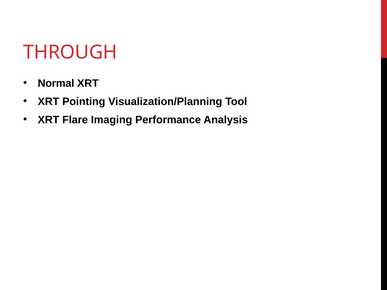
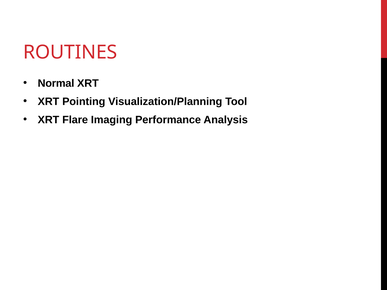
THROUGH: THROUGH -> ROUTINES (70, 52)
